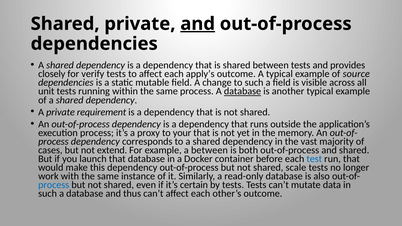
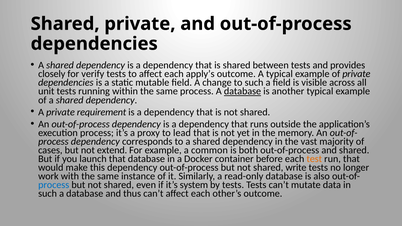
and underline: present -> none (198, 24)
of source: source -> private (356, 74)
your: your -> lead (182, 133)
a between: between -> common (209, 150)
test colour: blue -> orange (314, 159)
scale: scale -> write (296, 168)
certain: certain -> system (194, 185)
